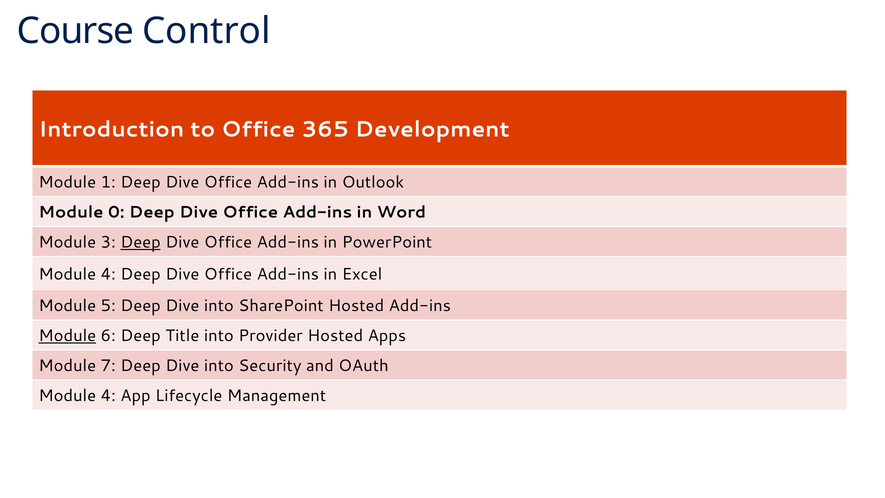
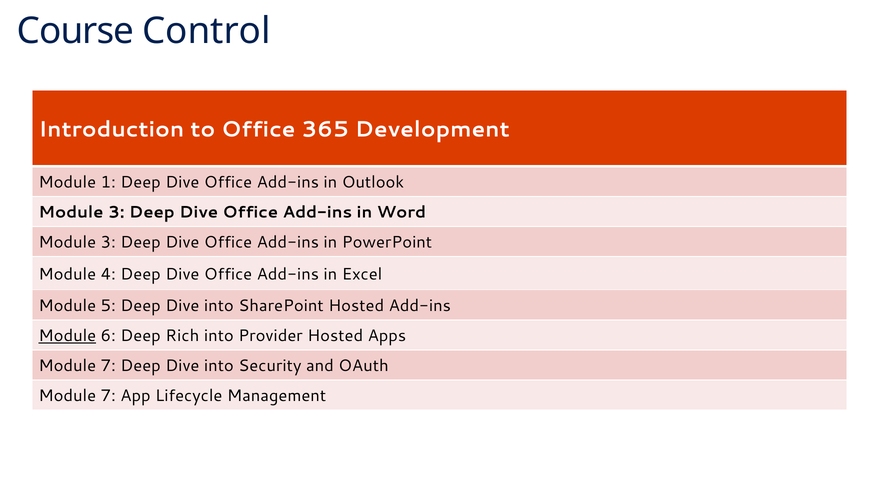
0: 0 -> 3 (116, 212)
Deep underline: present -> none (140, 242)
Title: Title -> Rich (182, 336)
4: 4 -> 7 (108, 396)
